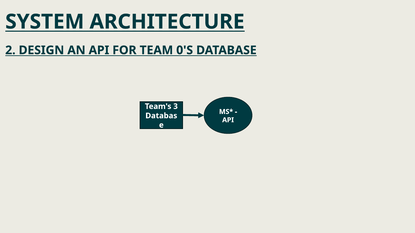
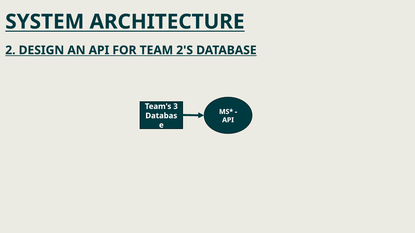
0'S: 0'S -> 2'S (185, 50)
